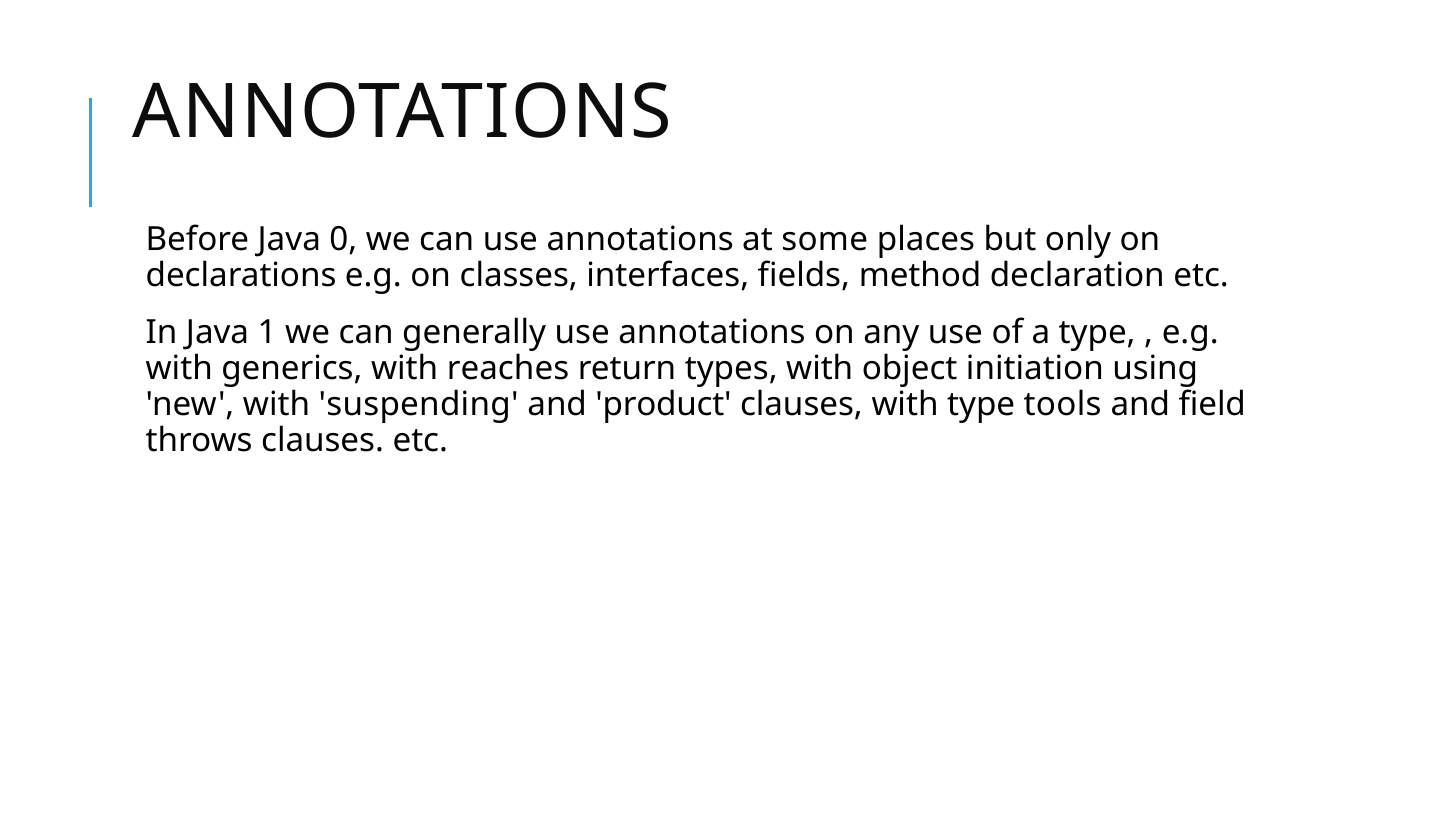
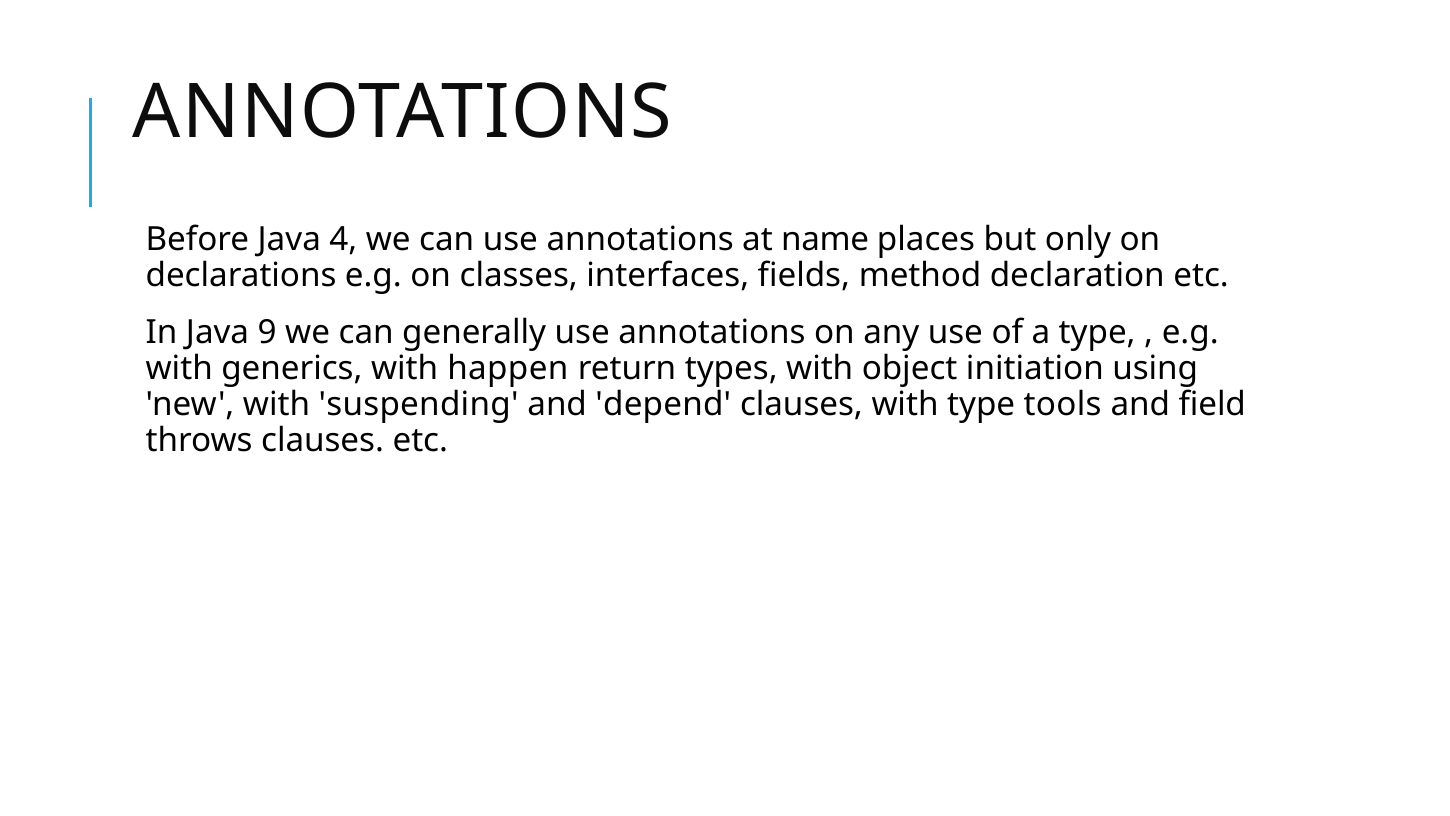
0: 0 -> 4 (343, 240)
some: some -> name (825, 240)
1: 1 -> 9 (267, 332)
reaches: reaches -> happen (508, 368)
product: product -> depend (663, 404)
